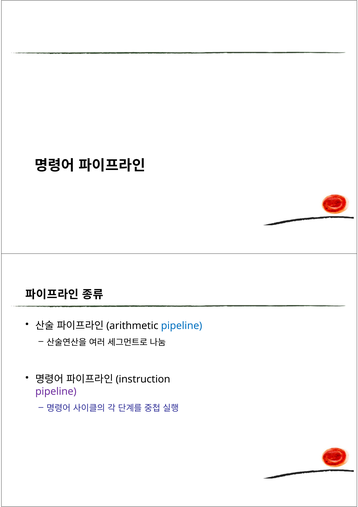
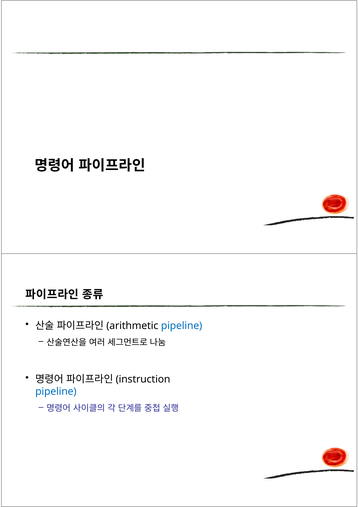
pipeline colour: purple -> blue (56, 391)
